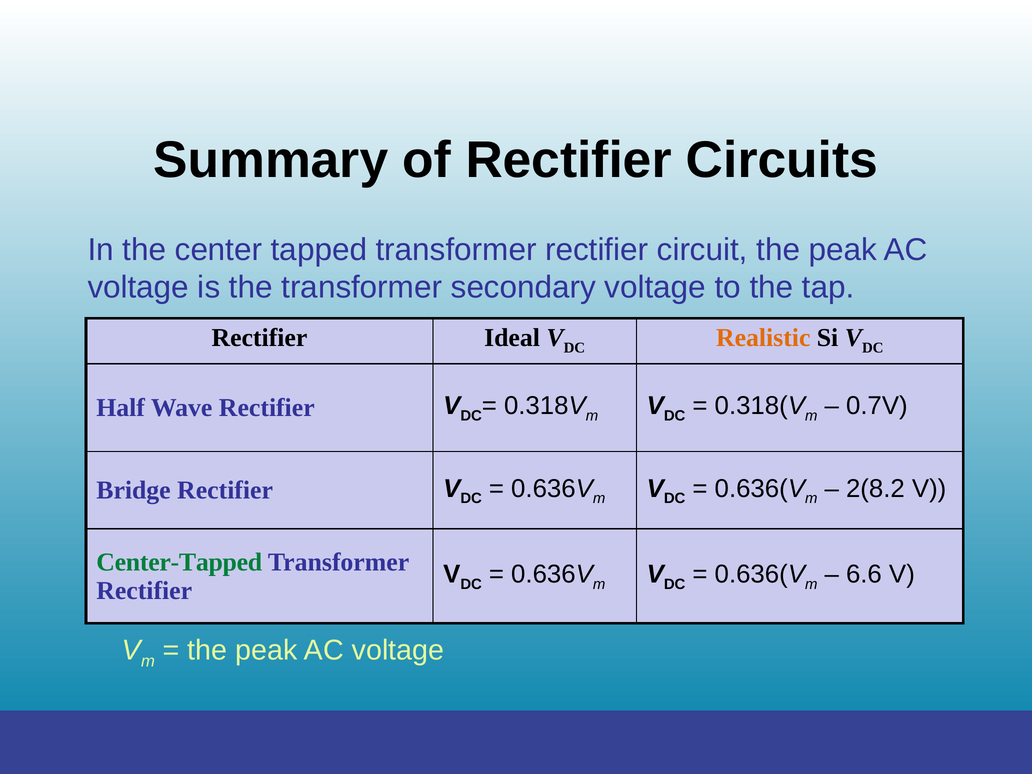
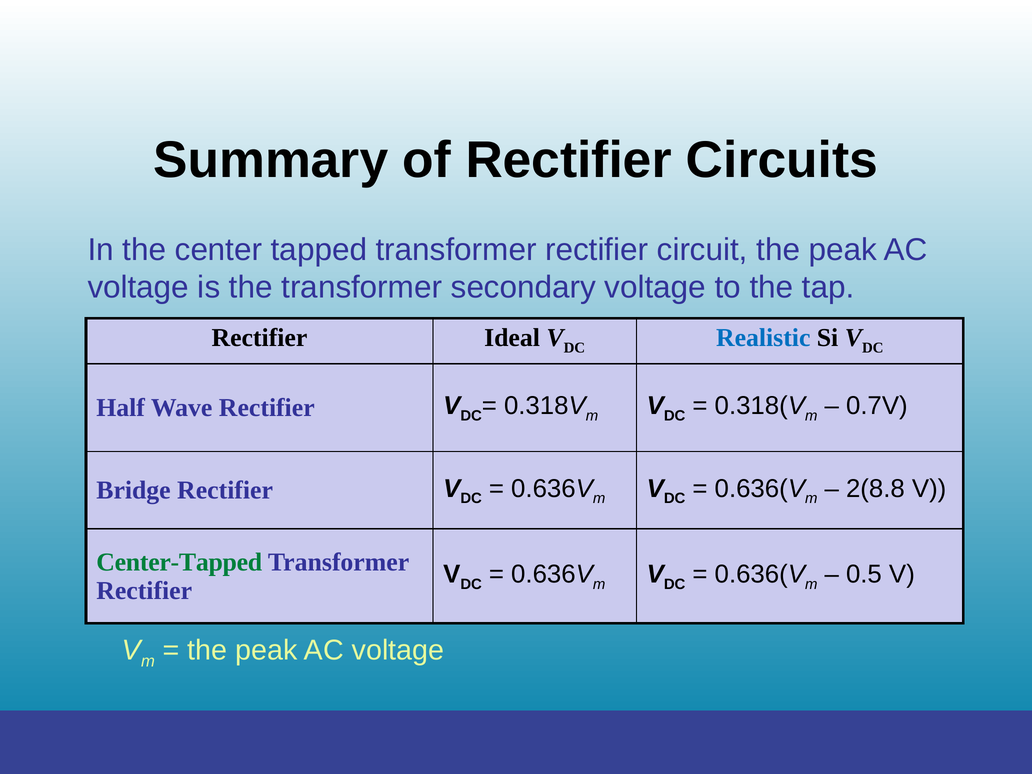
Realistic colour: orange -> blue (763, 338)
2(8.2: 2(8.2 -> 2(8.8 (875, 489)
6.6: 6.6 -> 0.5 (864, 574)
